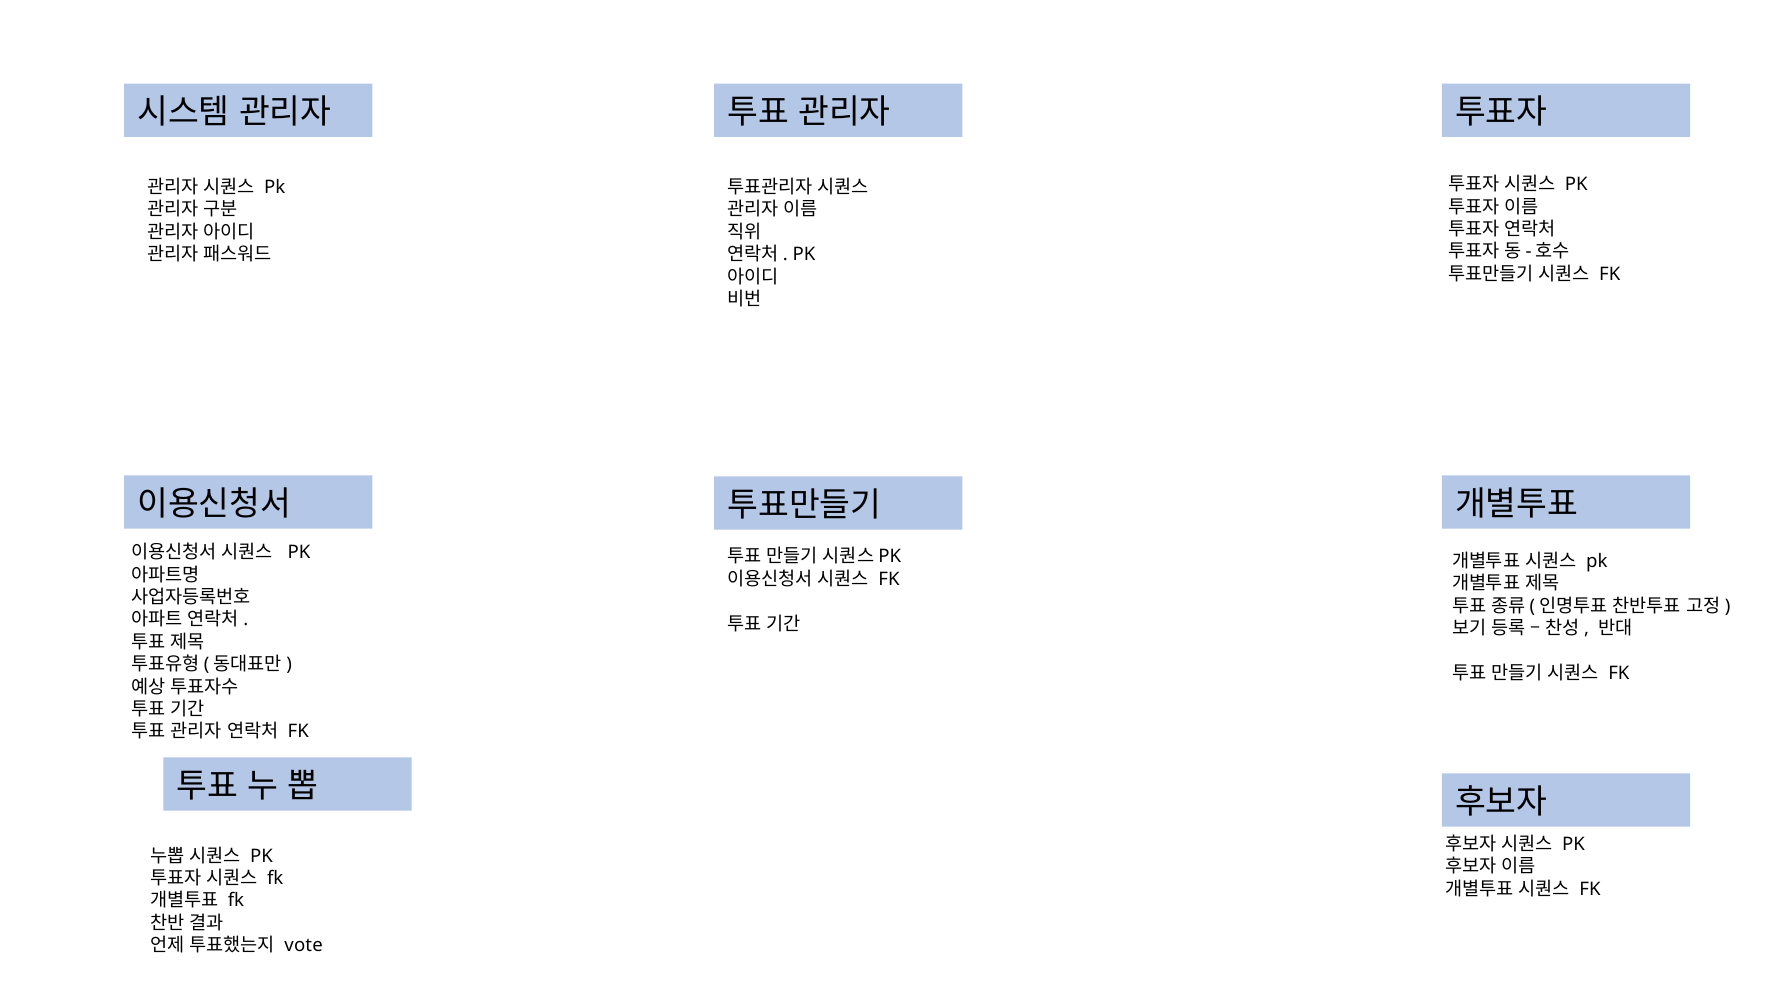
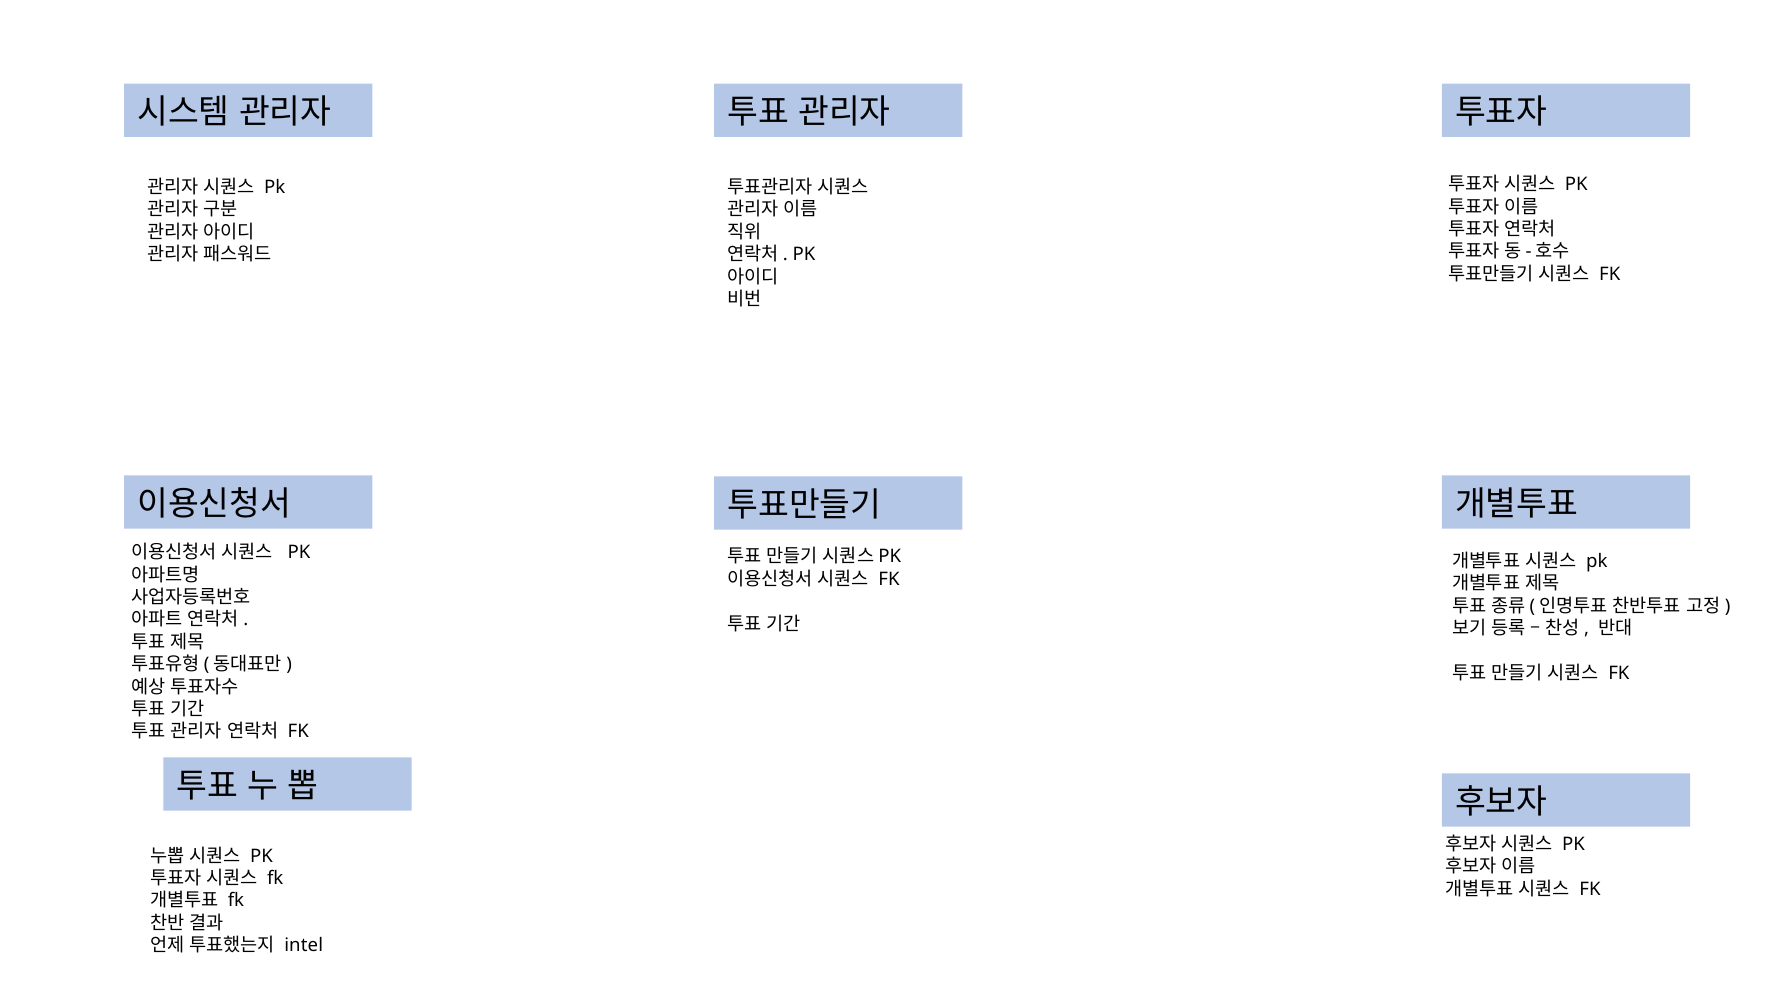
vote: vote -> intel (304, 945)
